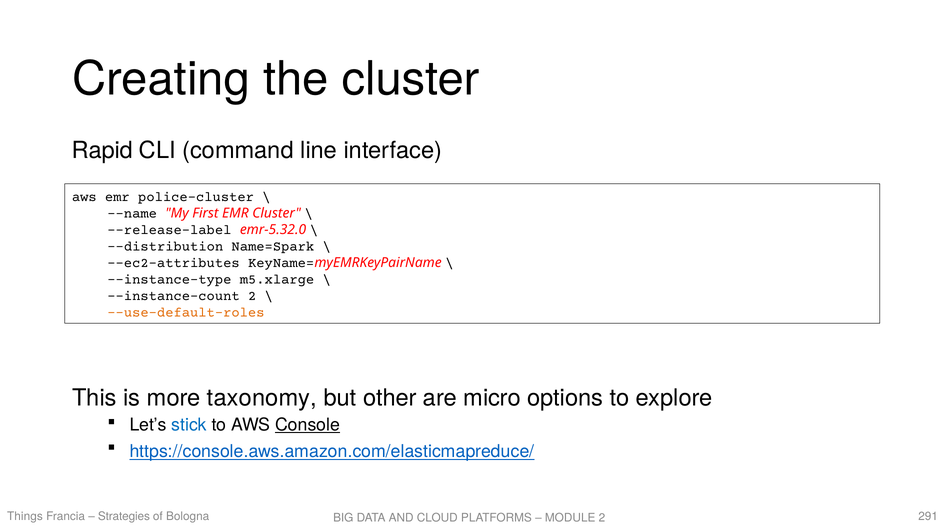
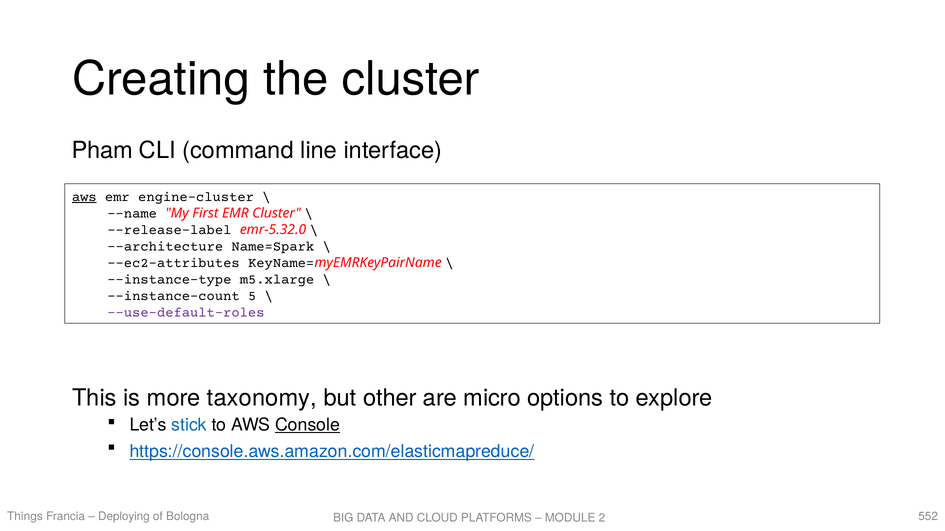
Rapid: Rapid -> Pham (102, 151)
aws underline: none -> present (84, 197)
police-cluster: police-cluster -> engine-cluster (196, 197)
--distribution: --distribution -> --architecture (165, 247)
--instance-count 2: 2 -> 5 (252, 296)
--use-default-roles colour: orange -> purple (186, 313)
Strategies: Strategies -> Deploying (124, 517)
291: 291 -> 552 (928, 517)
